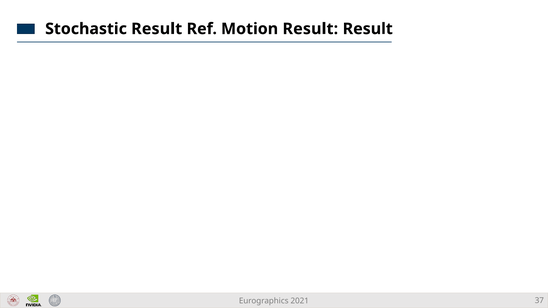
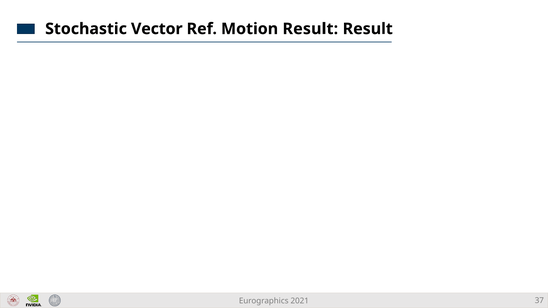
Stochastic Result: Result -> Vector (157, 29)
